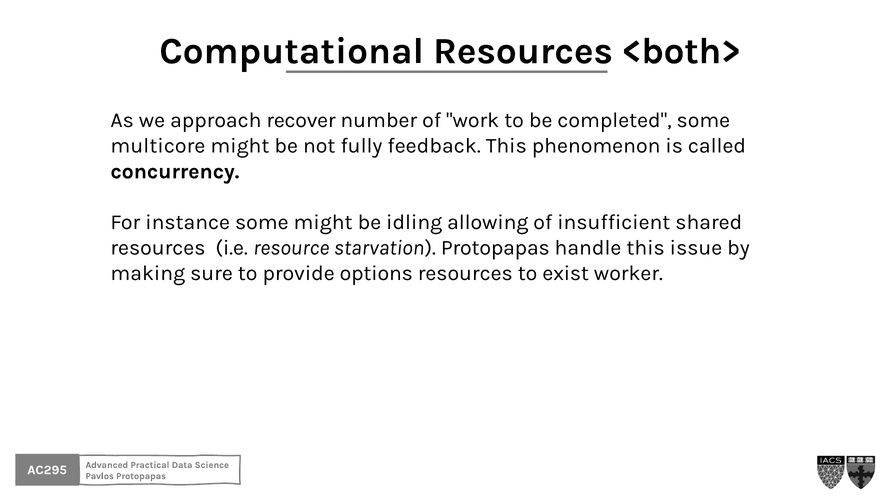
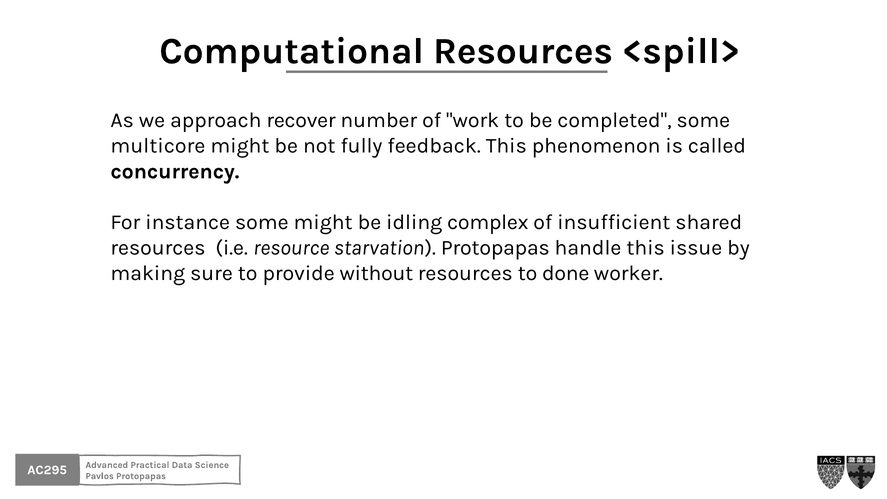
<both>: <both> -> <spill> (681, 51)
allowing: allowing -> complex (488, 222)
options: options -> without (376, 273)
exist: exist -> done (566, 273)
